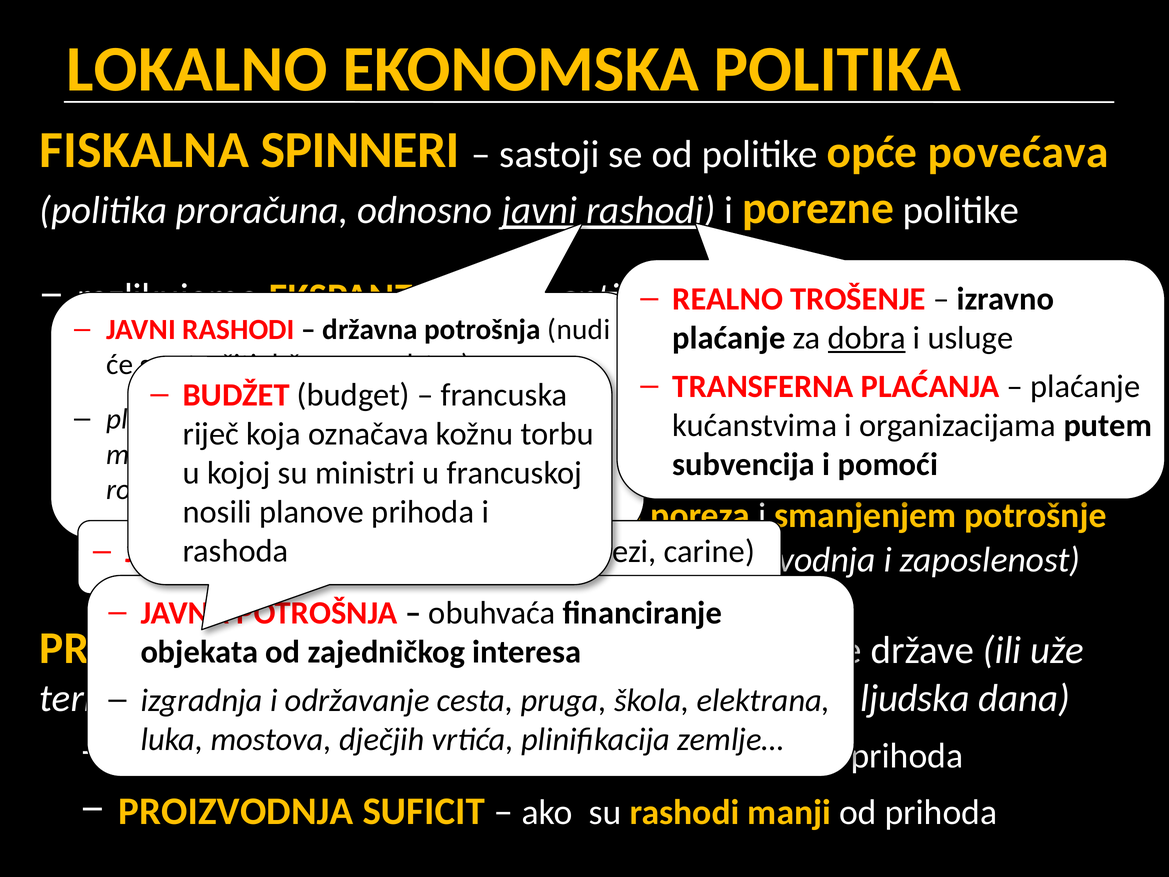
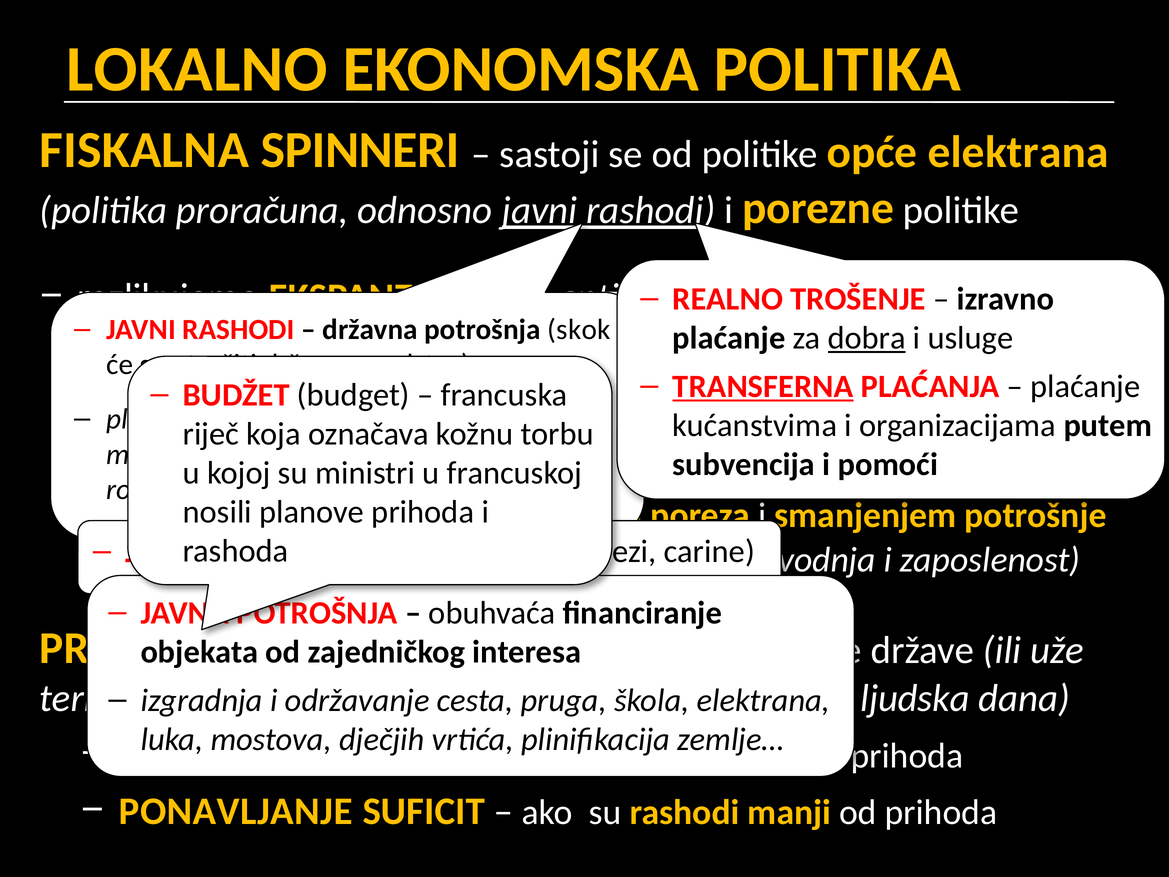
opće povećava: povećava -> elektrana (1018, 152)
nudi: nudi -> skok (579, 330)
TRANSFERNA underline: none -> present (763, 386)
PROIZVODNJA: PROIZVODNJA -> PONAVLJANJE (236, 811)
